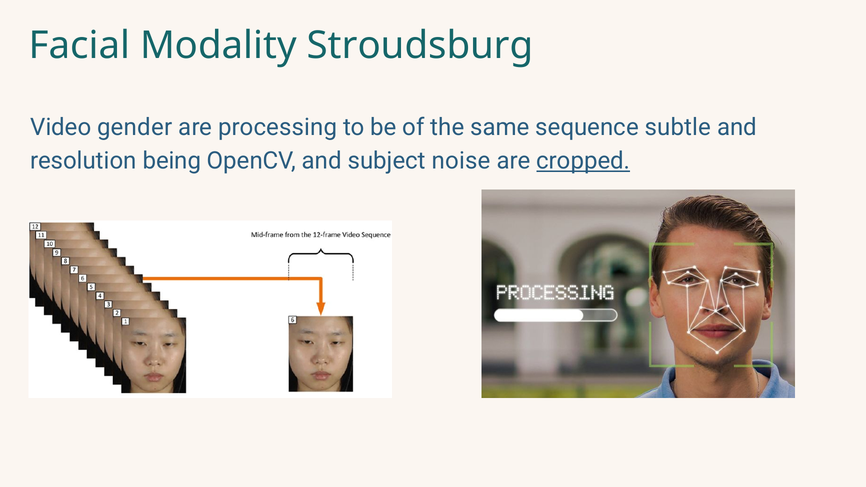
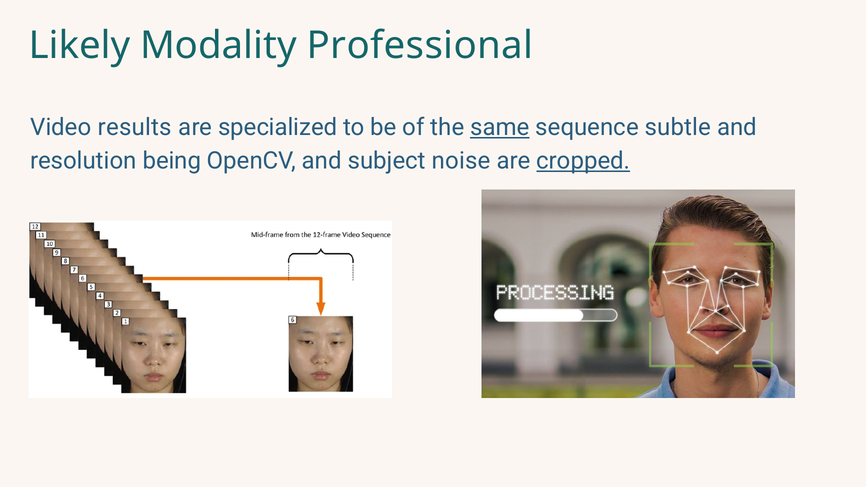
Facial: Facial -> Likely (79, 46)
Stroudsburg: Stroudsburg -> Professional (420, 46)
gender: gender -> results (135, 127)
processing: processing -> specialized (278, 127)
same underline: none -> present (500, 127)
